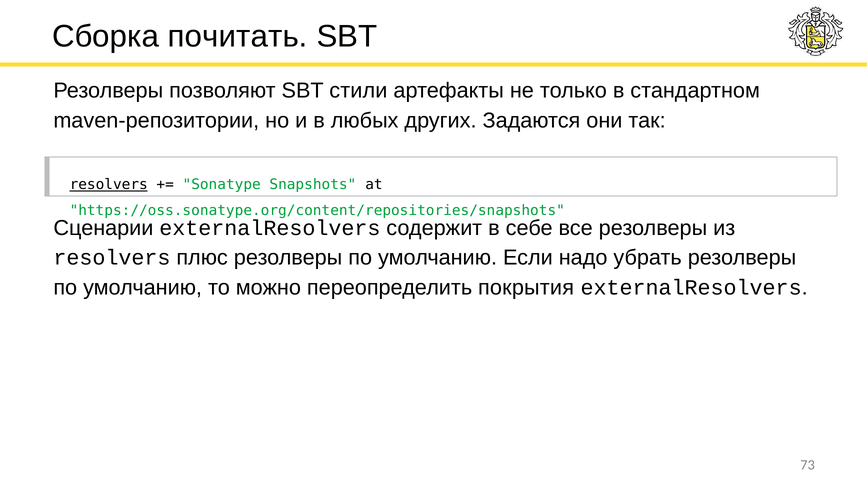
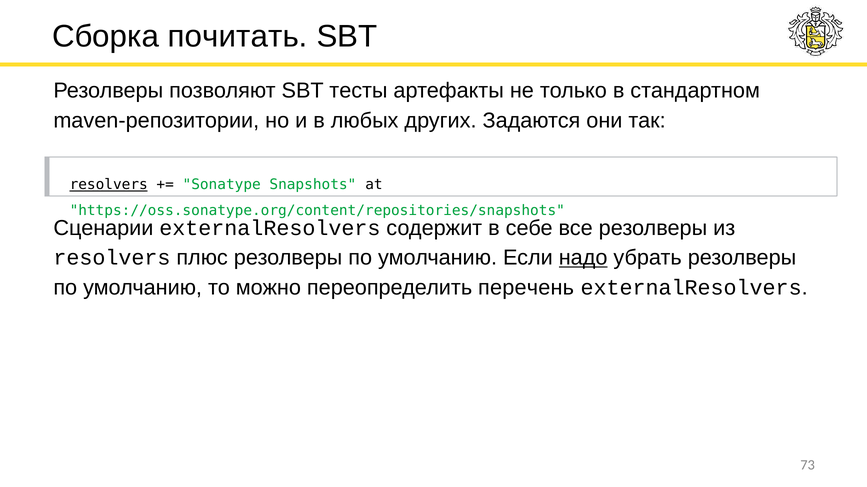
стили: стили -> тесты (358, 91)
надо underline: none -> present (583, 258)
покрытия: покрытия -> перечень (526, 288)
